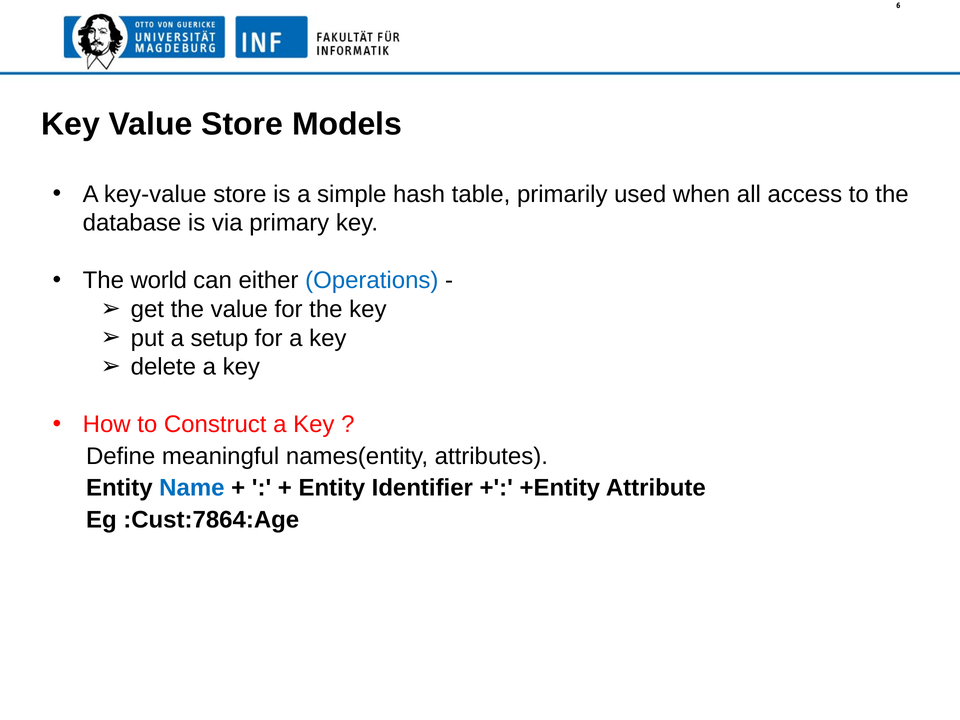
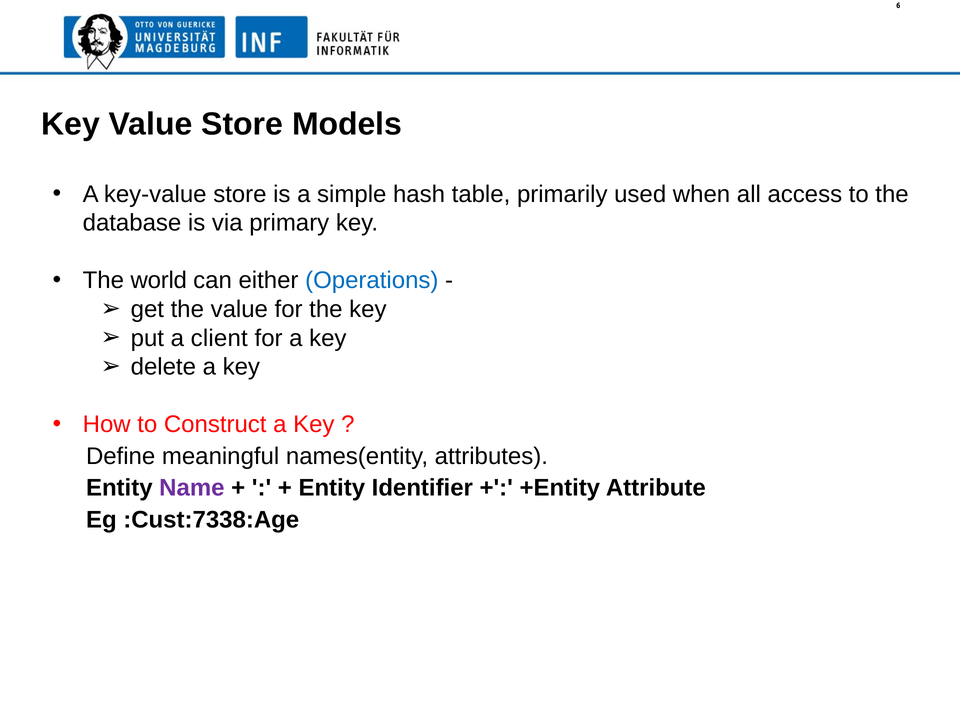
setup: setup -> client (219, 338)
Name colour: blue -> purple (192, 488)
:Cust:7864:Age: :Cust:7864:Age -> :Cust:7338:Age (211, 520)
